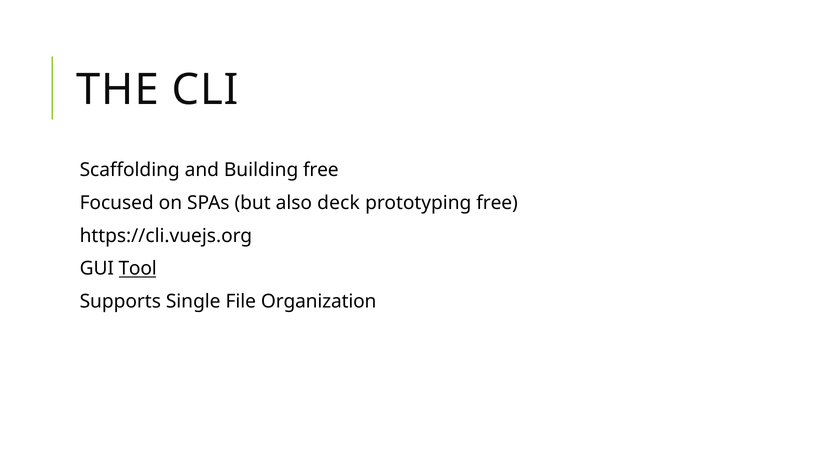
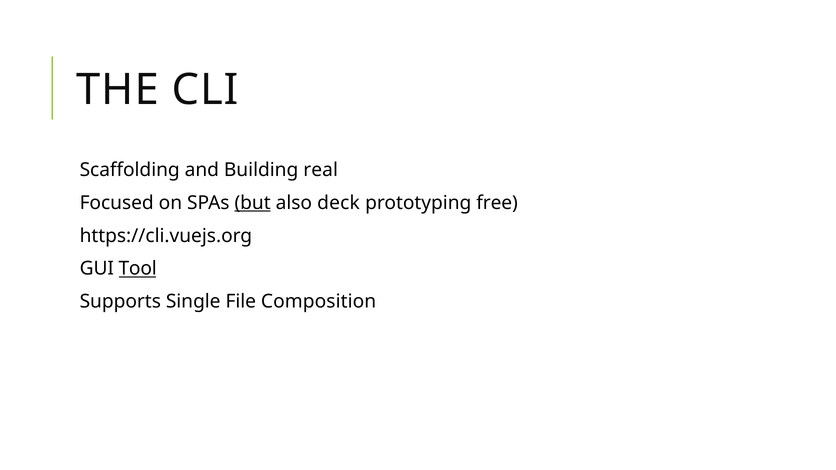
Building free: free -> real (321, 170)
but underline: none -> present (253, 203)
Organization: Organization -> Composition (319, 302)
